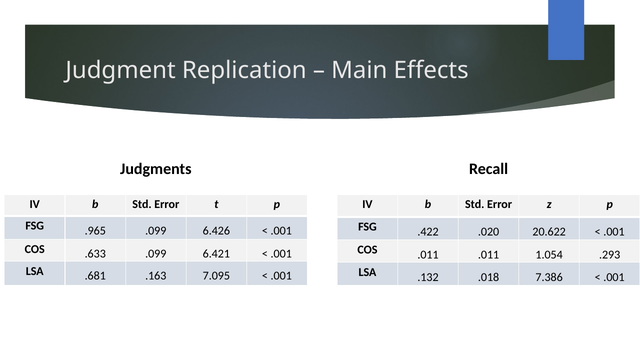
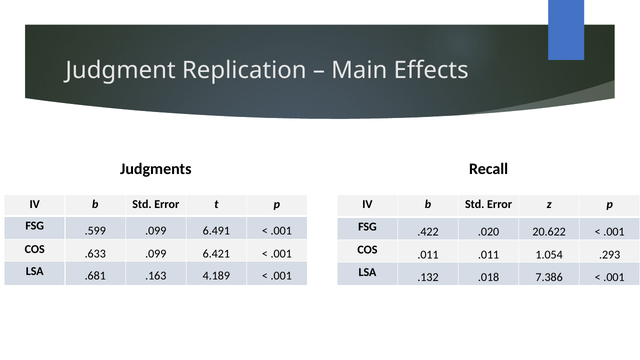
.965: .965 -> .599 (95, 231)
6.426: 6.426 -> 6.491 (216, 231)
7.095: 7.095 -> 4.189 (216, 276)
